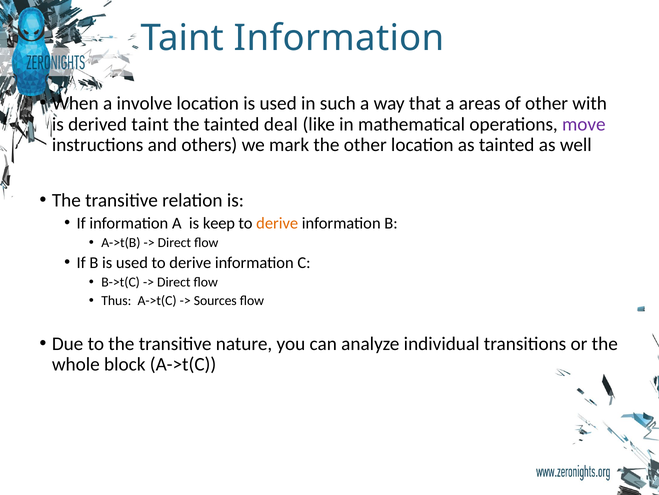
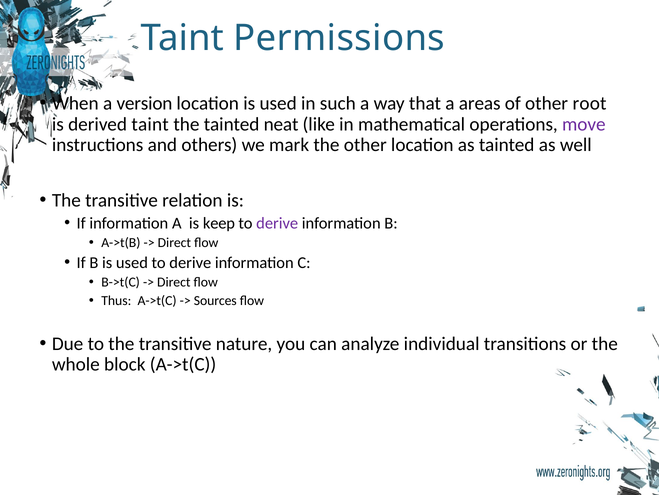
Taint Information: Information -> Permissions (339, 38)
involve: involve -> version (144, 103)
with: with -> root (590, 103)
deal: deal -> neat (281, 124)
derive colour: orange -> purple (277, 223)
